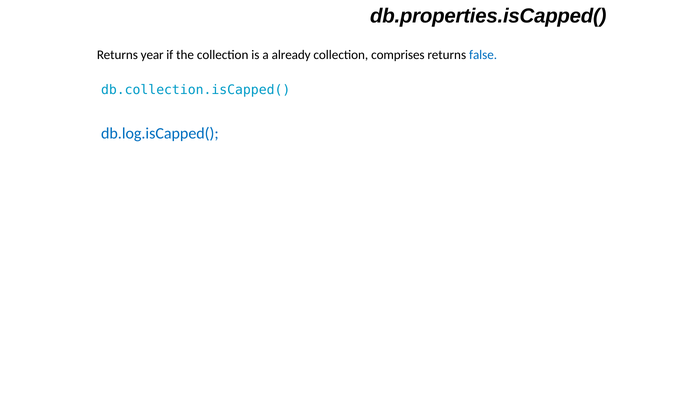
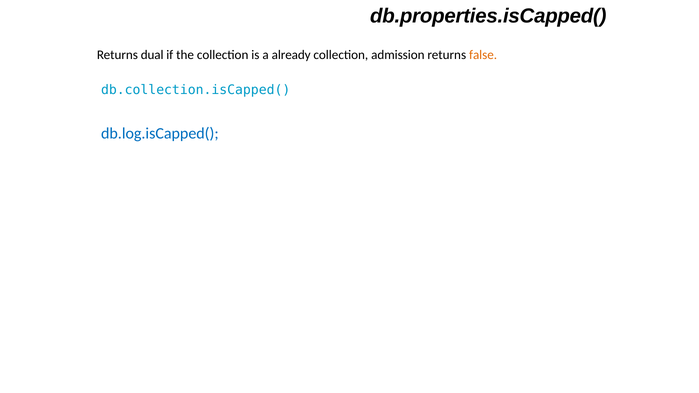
year: year -> dual (152, 55)
comprises: comprises -> admission (398, 55)
false colour: blue -> orange (483, 55)
